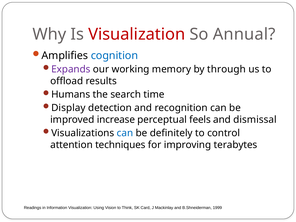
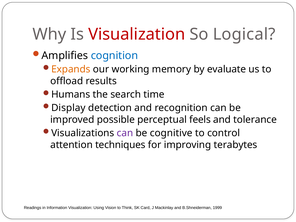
Annual: Annual -> Logical (244, 34)
Expands colour: purple -> orange (71, 69)
through: through -> evaluate (227, 69)
increase: increase -> possible (116, 120)
dismissal: dismissal -> tolerance (255, 120)
can colour: blue -> purple (125, 133)
definitely: definitely -> cognitive (171, 133)
